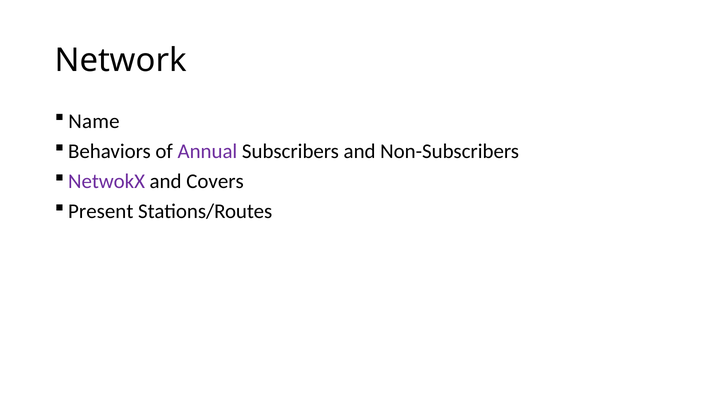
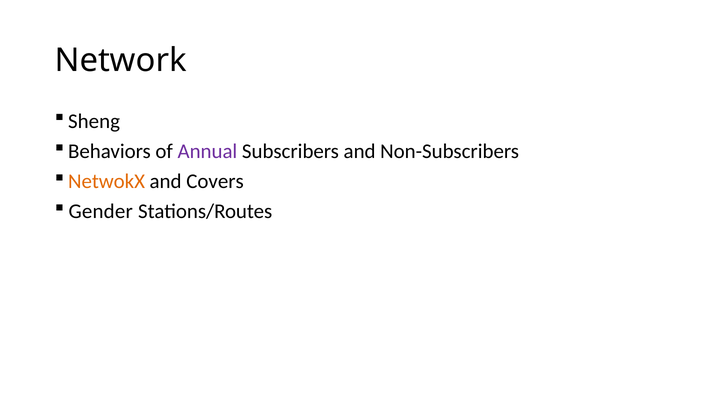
Name: Name -> Sheng (94, 121)
NetwokX colour: purple -> orange (107, 181)
Present: Present -> Gender (101, 211)
